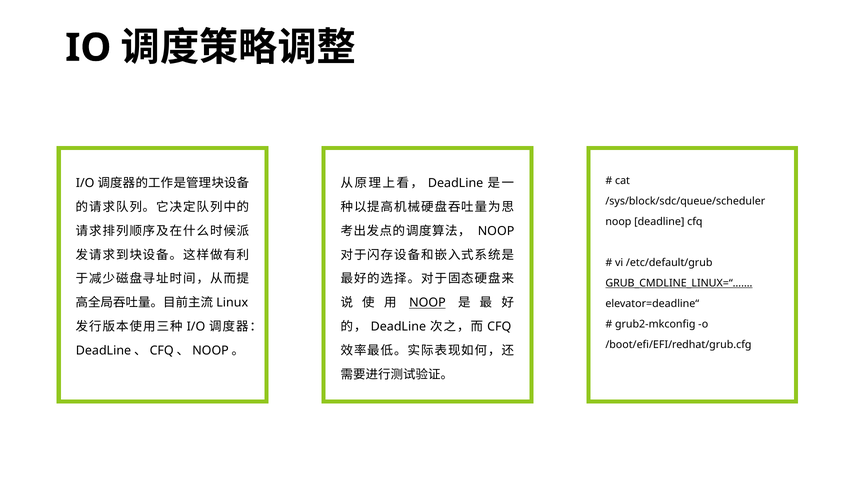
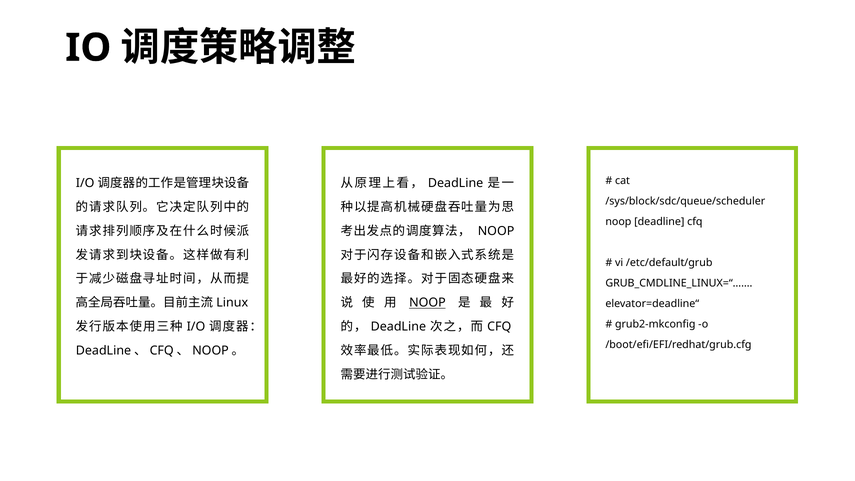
GRUB_CMDLINE_LINUX=“…… underline: present -> none (679, 283)
